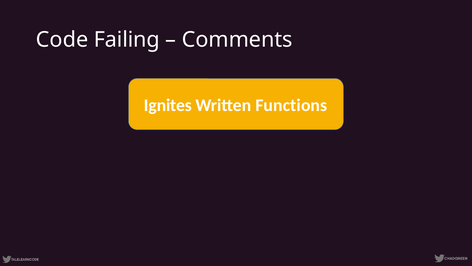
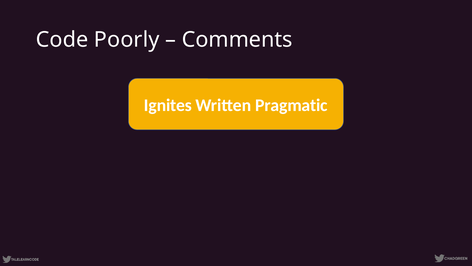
Failing: Failing -> Poorly (127, 40)
Functions: Functions -> Pragmatic (291, 105)
